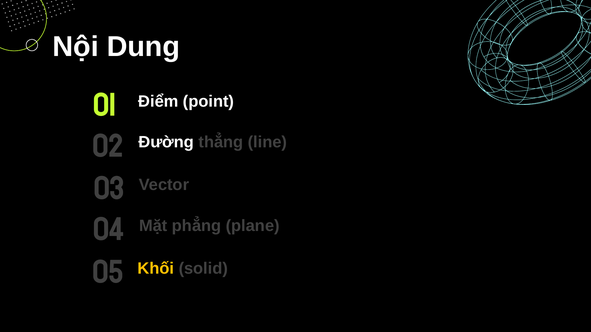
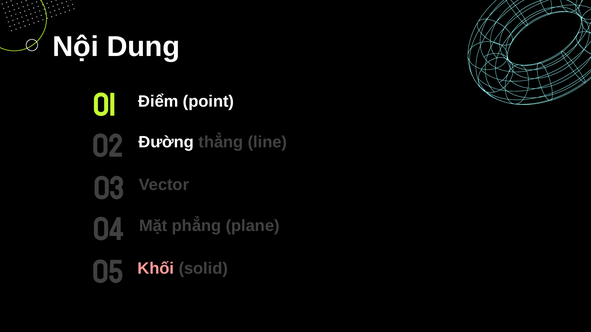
Khối colour: yellow -> pink (156, 269)
